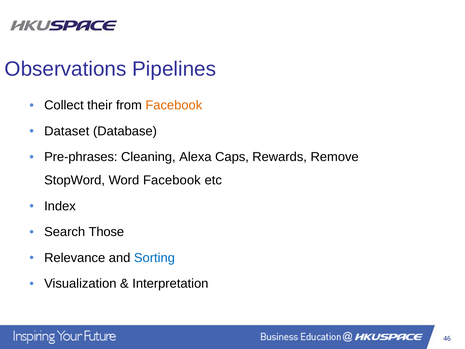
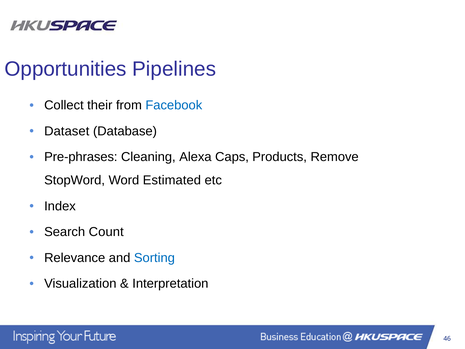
Observations: Observations -> Opportunities (66, 69)
Facebook colour: orange -> blue (174, 105)
Rewards: Rewards -> Products (280, 157)
Word Facebook: Facebook -> Estimated (172, 180)
Those: Those -> Count (106, 232)
